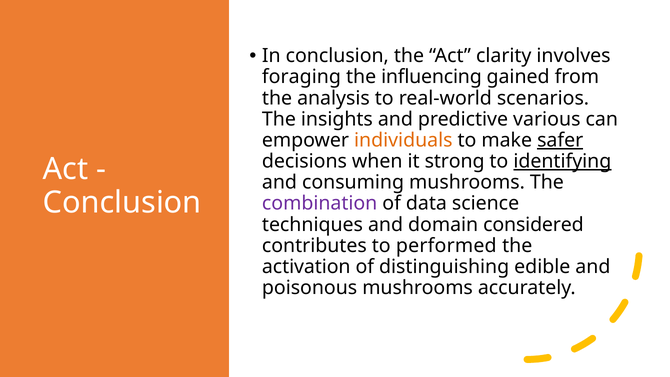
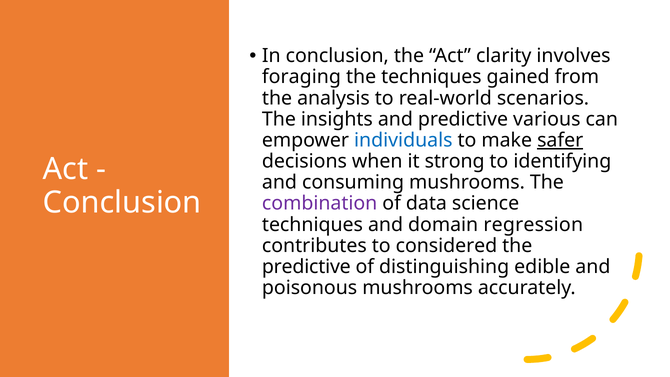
the influencing: influencing -> techniques (431, 77)
individuals colour: orange -> blue (403, 140)
identifying underline: present -> none (562, 161)
considered: considered -> regression (533, 225)
performed: performed -> considered (446, 246)
activation: activation -> predictive (306, 267)
